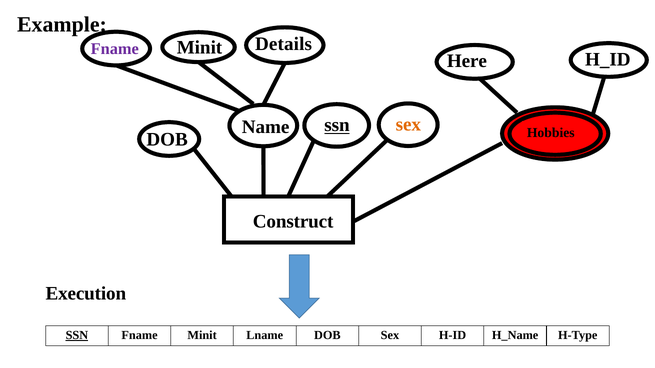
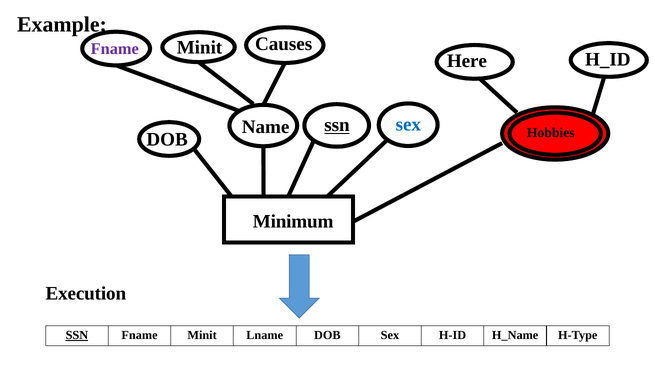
Details: Details -> Causes (284, 44)
sex colour: orange -> blue (408, 124)
Construct: Construct -> Minimum (293, 222)
